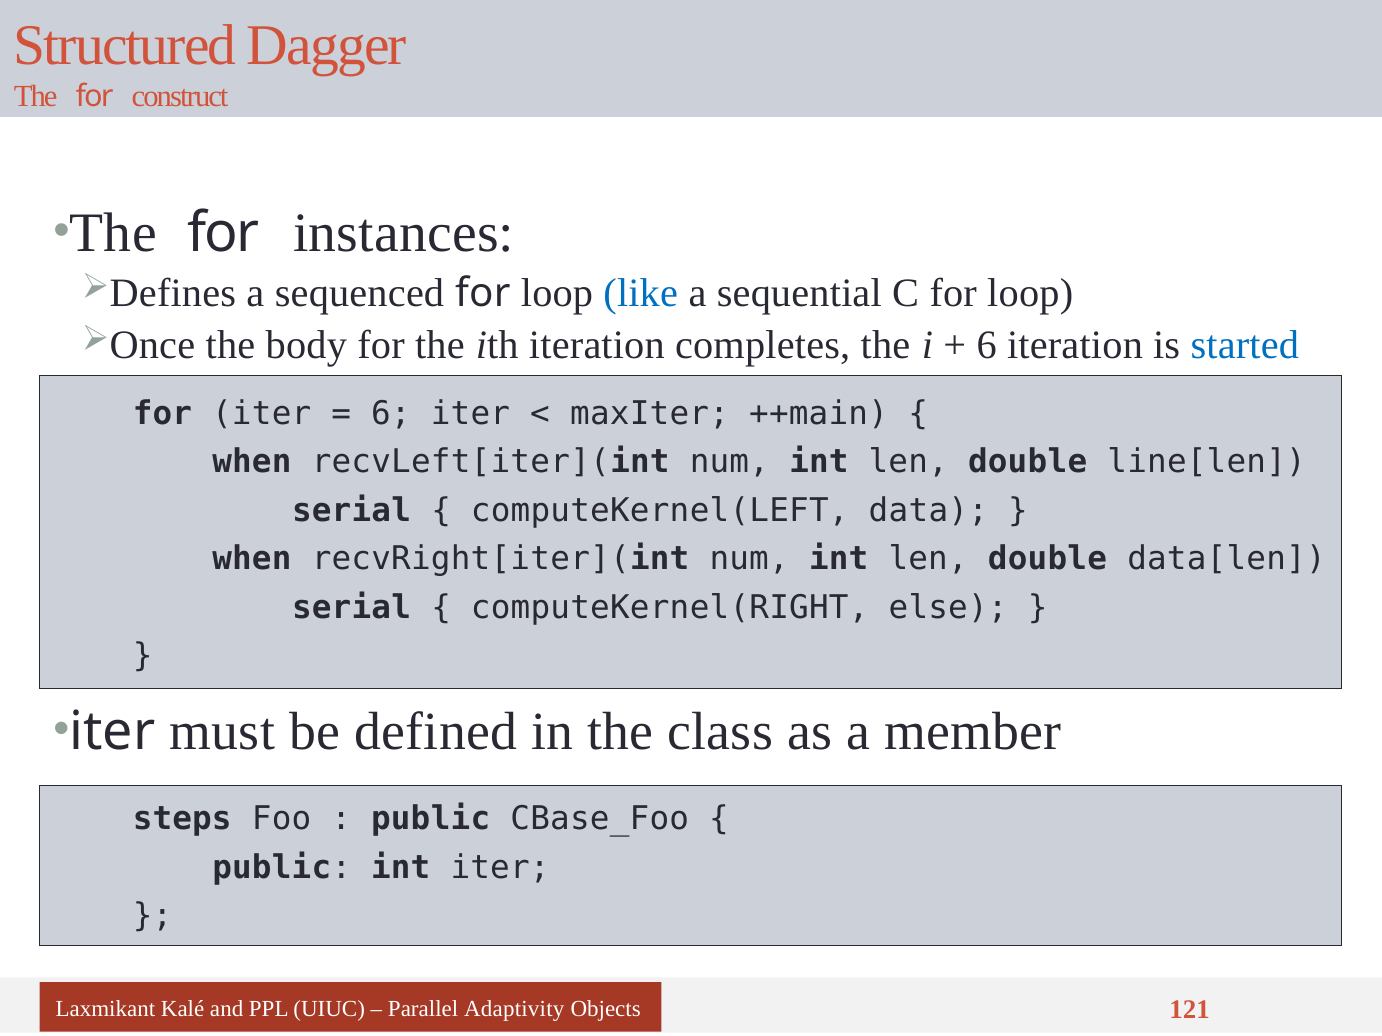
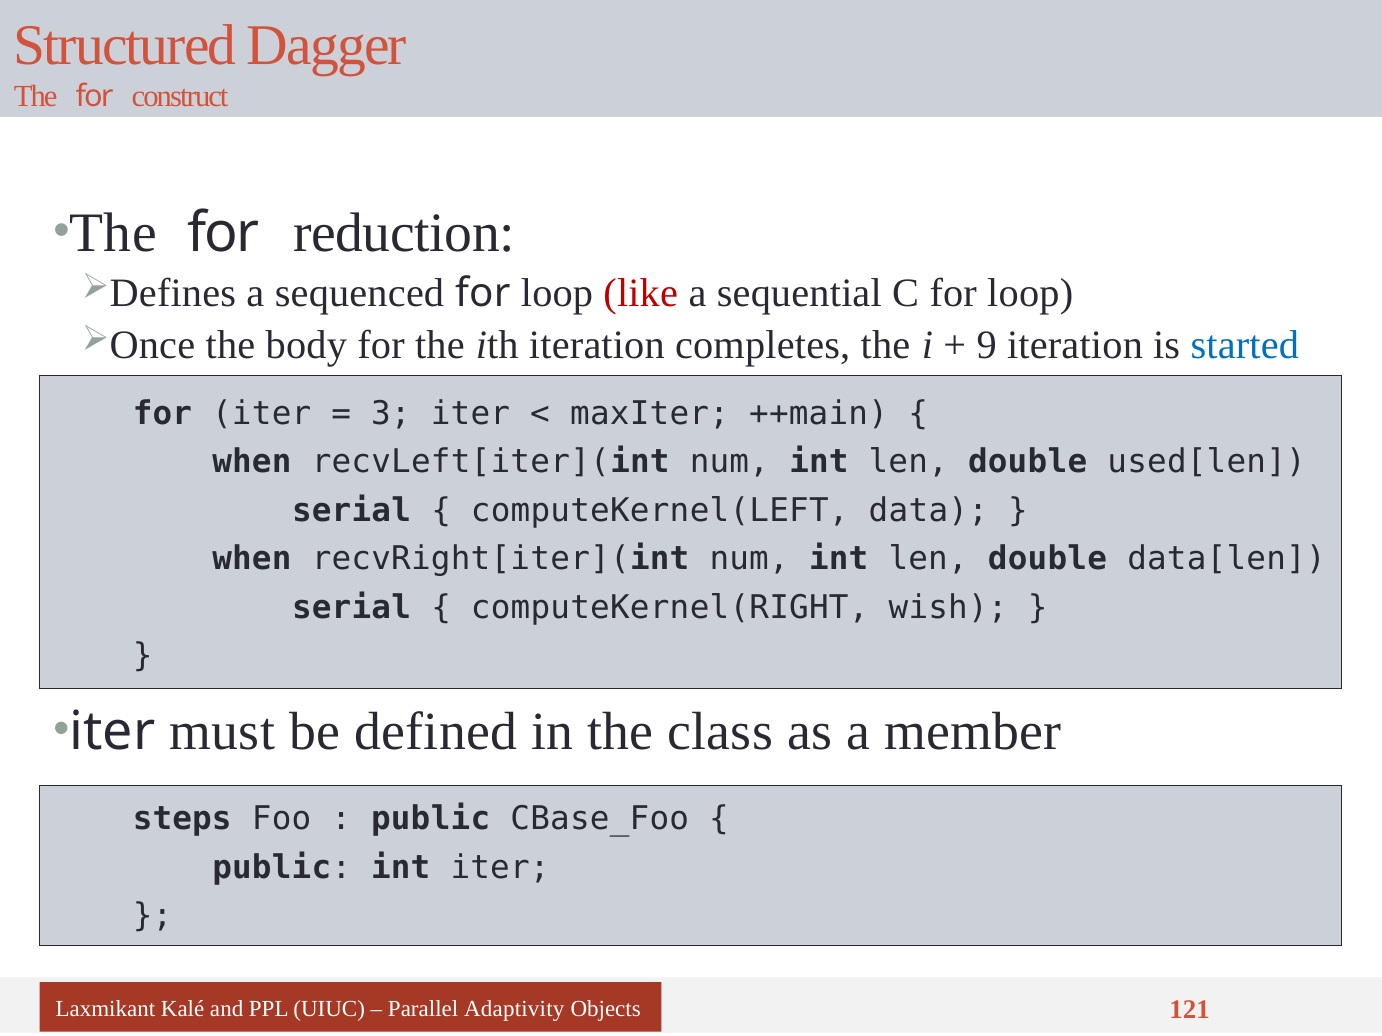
instances: instances -> reduction (404, 233)
like colour: blue -> red (641, 293)
6: 6 -> 9 (987, 345)
6: 6 -> 3 (391, 414)
line[len: line[len -> used[len (1207, 462)
else: else -> wish (948, 608)
